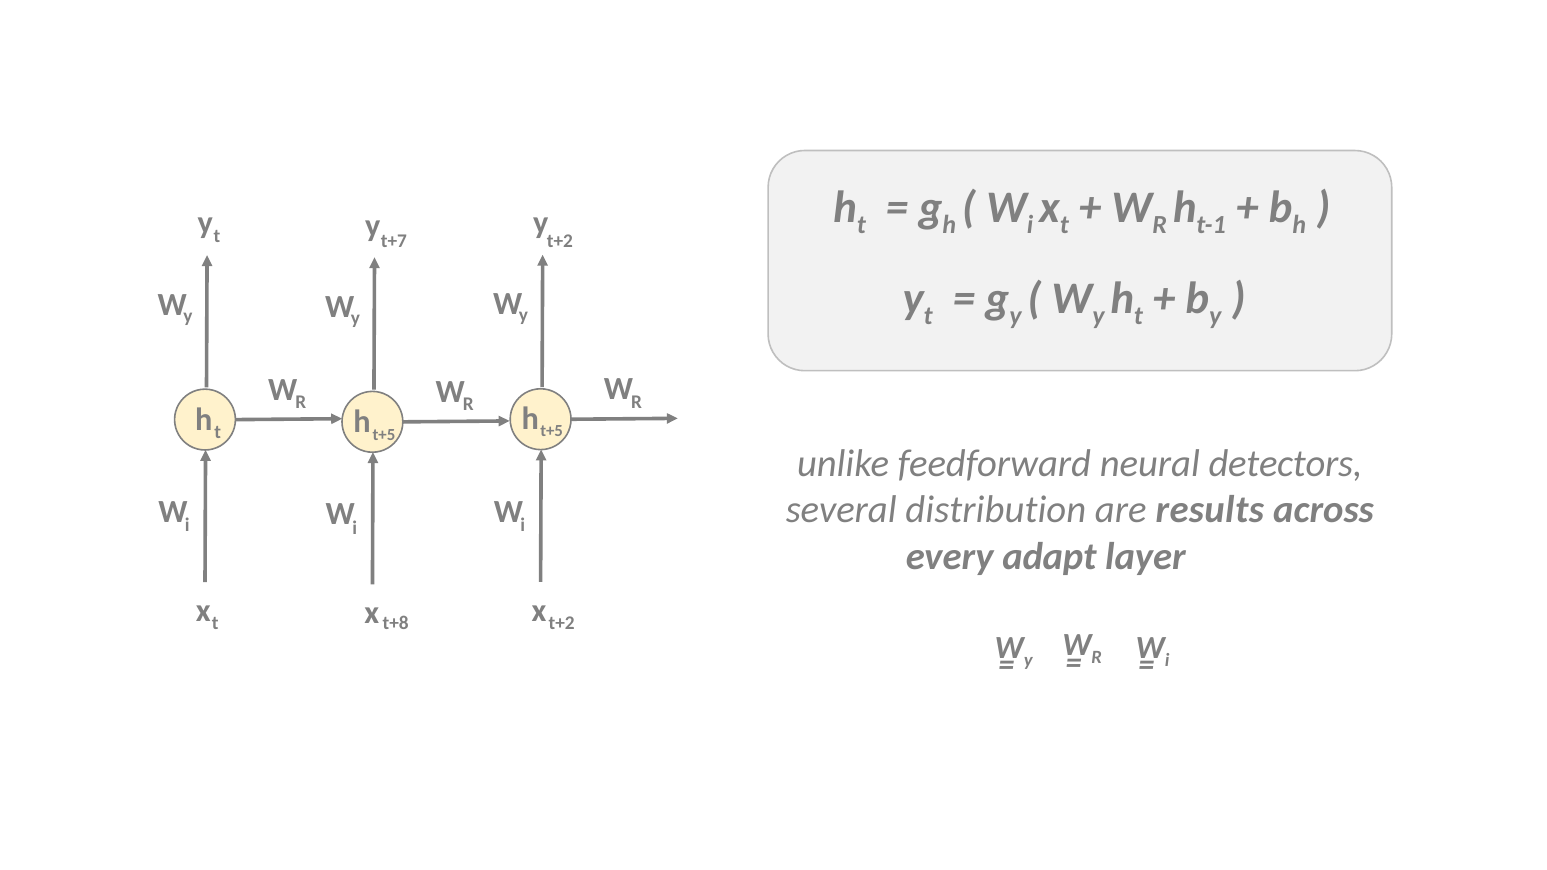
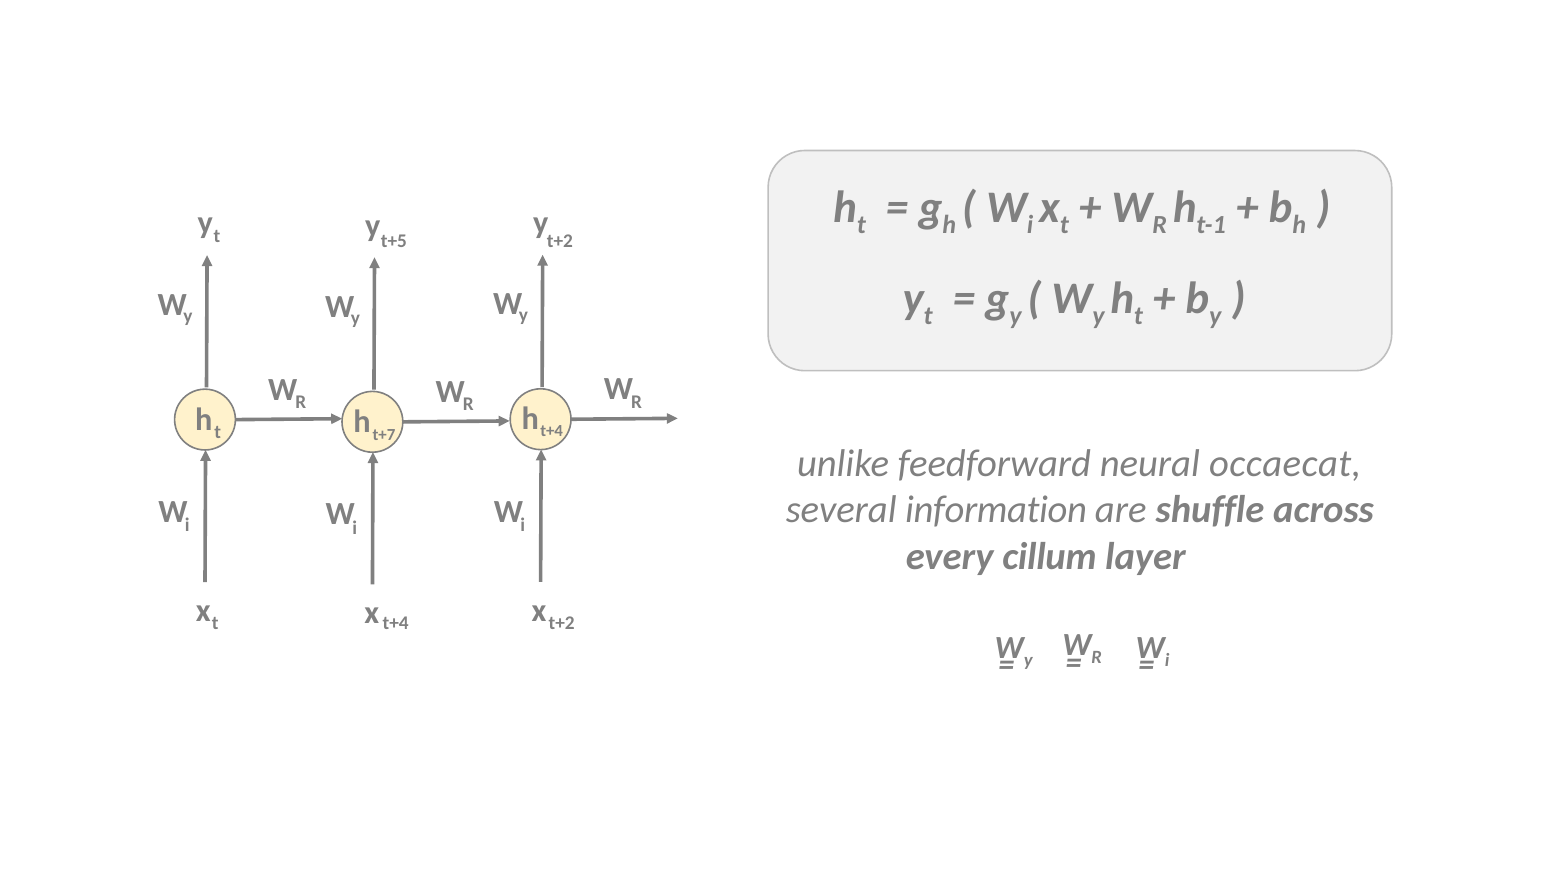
t+7: t+7 -> t+5 (394, 241)
t+5: t+5 -> t+4 (552, 431)
t+5: t+5 -> t+7 (384, 435)
detectors: detectors -> occaecat (1285, 464)
distribution: distribution -> information (996, 510)
results: results -> shuffle (1210, 510)
adapt: adapt -> cillum (1049, 557)
t+8: t+8 -> t+4 (396, 623)
